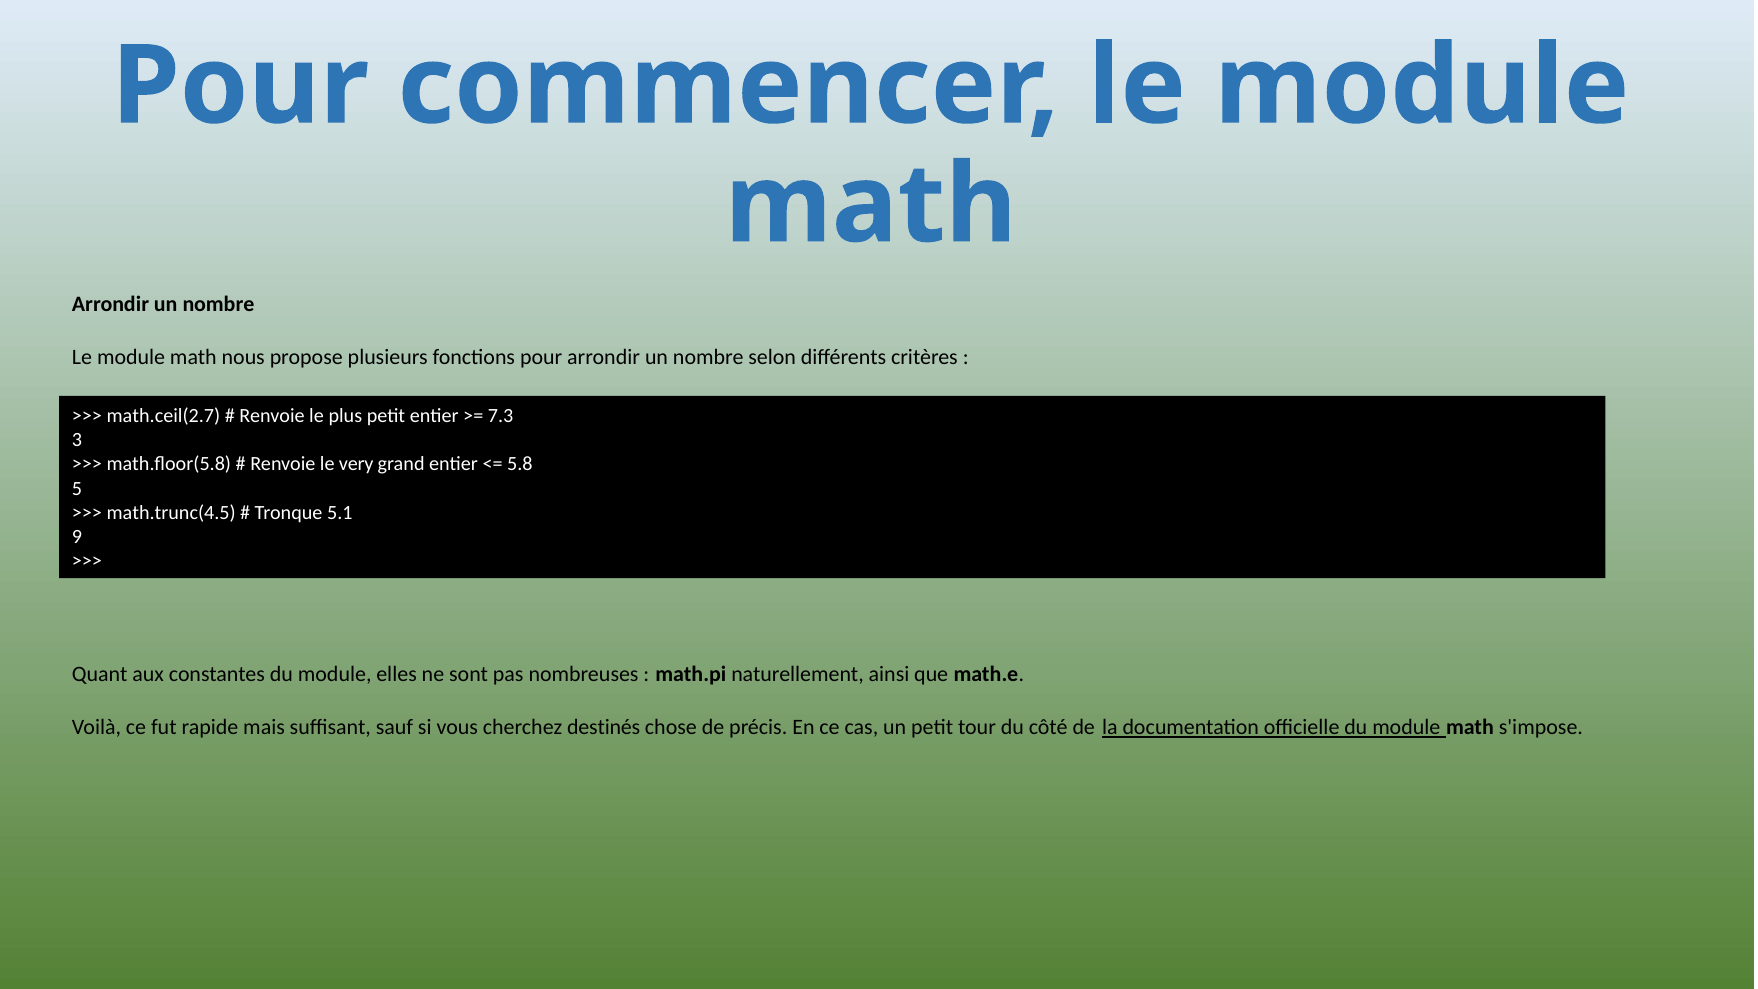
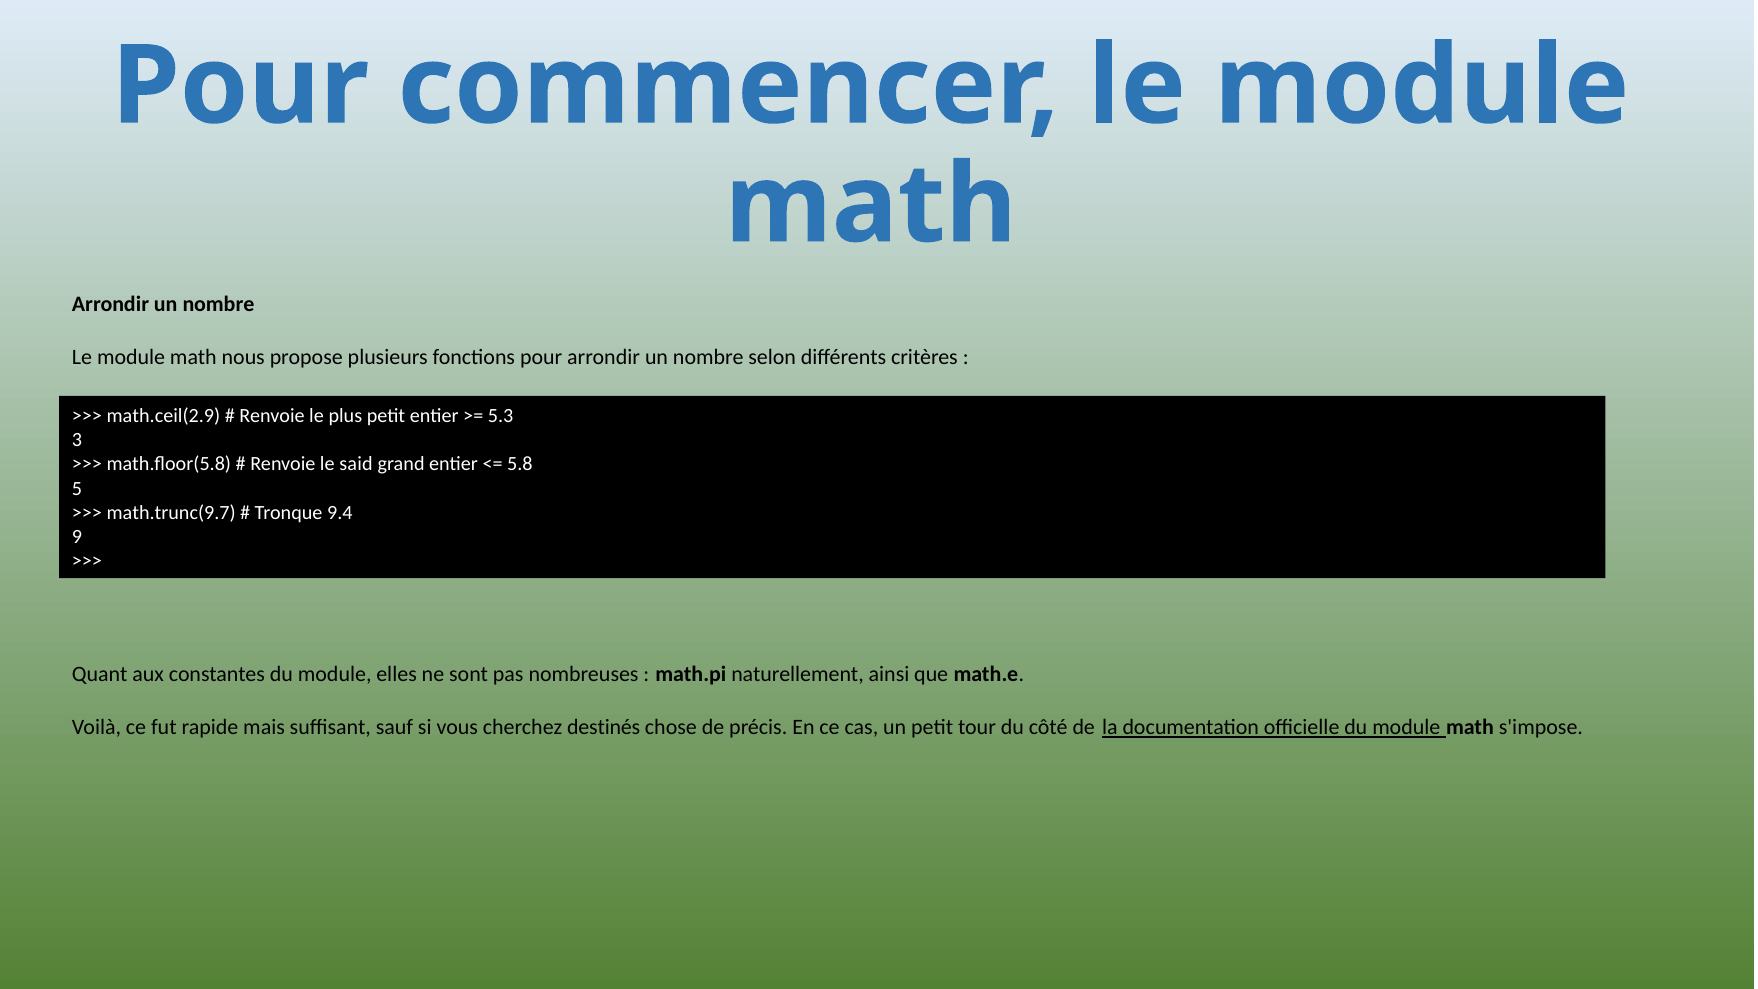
math.ceil(2.7: math.ceil(2.7 -> math.ceil(2.9 (163, 416)
7.3: 7.3 -> 5.3 (501, 416)
very: very -> said (356, 464)
math.trunc(4.5: math.trunc(4.5 -> math.trunc(9.7 (171, 513)
5.1: 5.1 -> 9.4 (340, 513)
